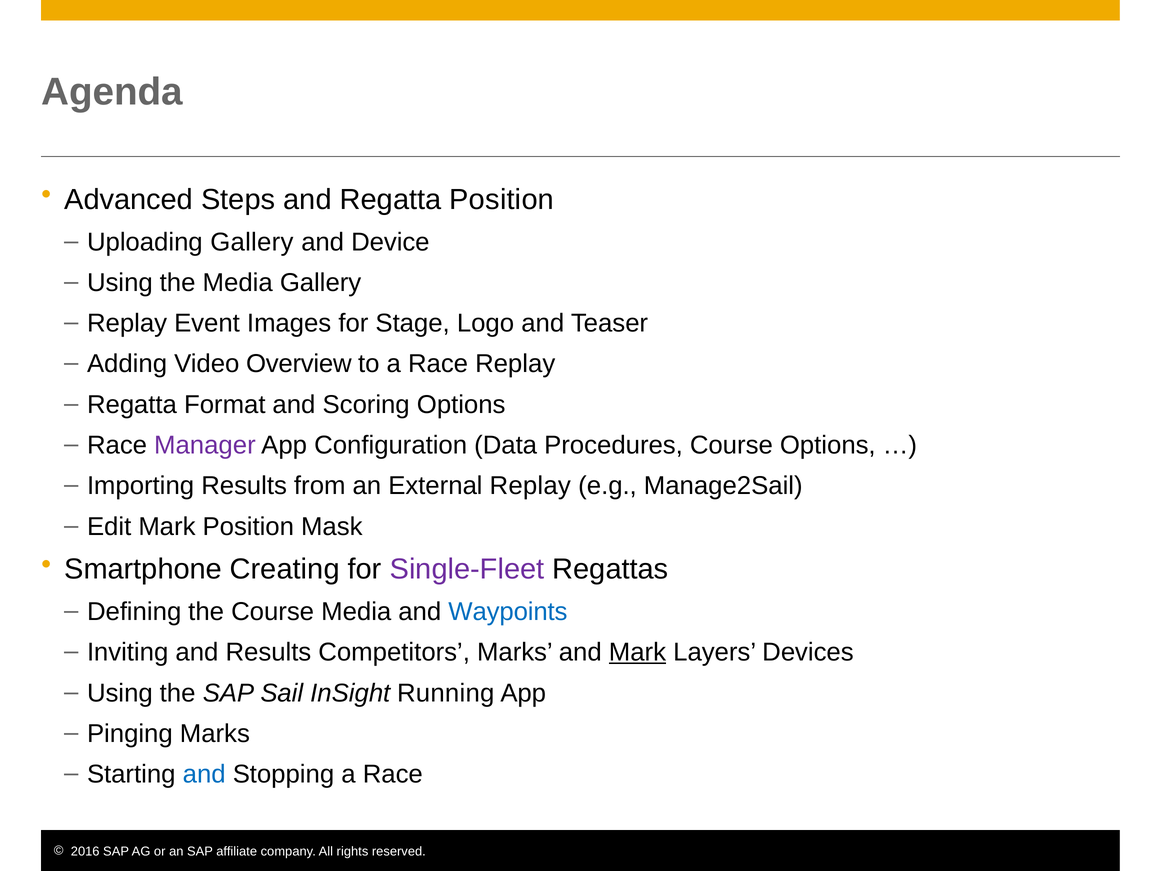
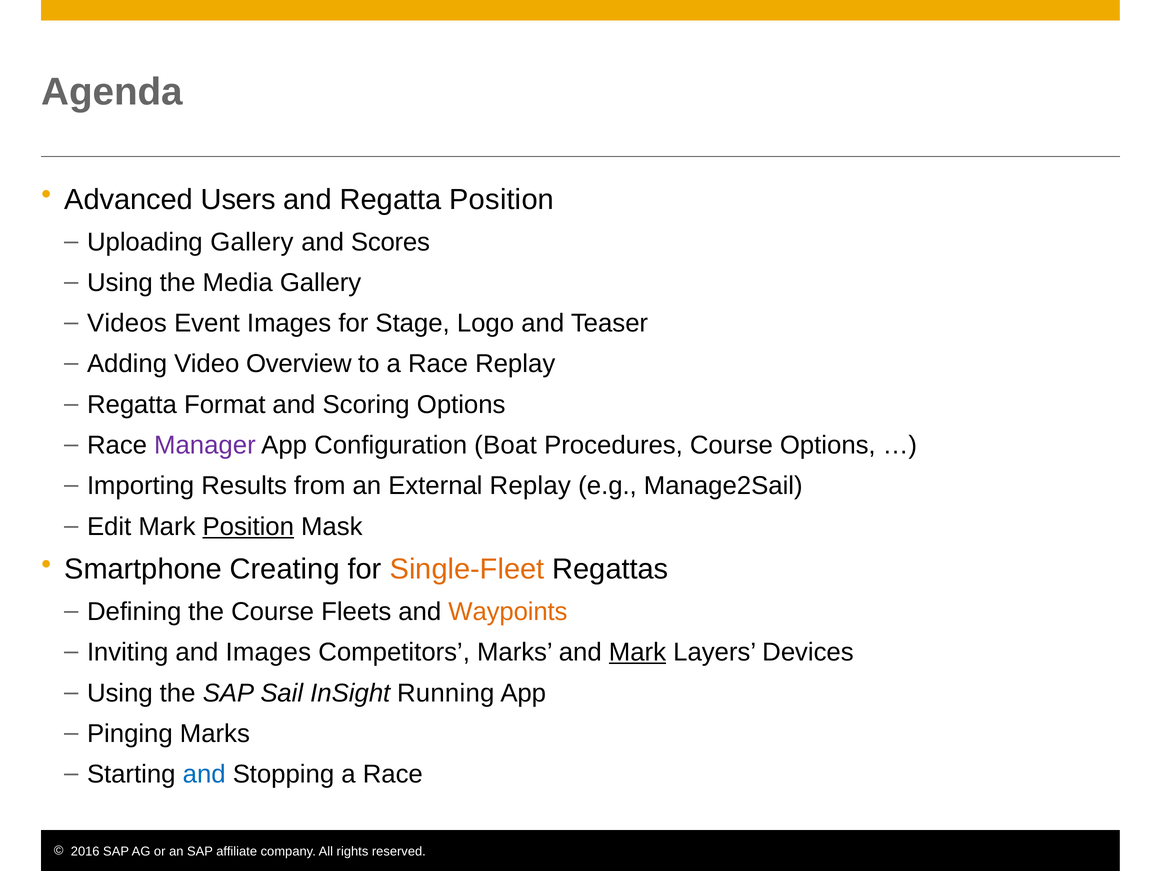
Steps: Steps -> Users (238, 200)
Device: Device -> Scores (390, 242)
Replay: Replay -> Videos (127, 323)
Data: Data -> Boat (505, 445)
Position underline: none -> present (248, 526)
Single-Fleet colour: purple -> orange (467, 569)
Course Media: Media -> Fleets (356, 612)
Waypoints colour: blue -> orange (508, 612)
and Results: Results -> Images (268, 652)
